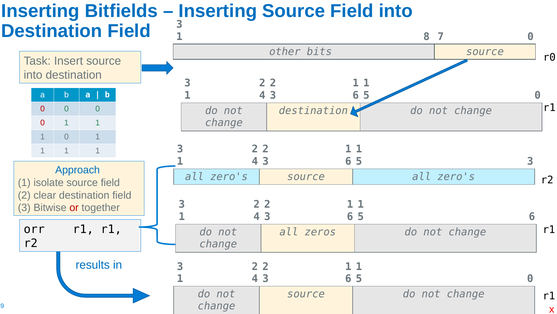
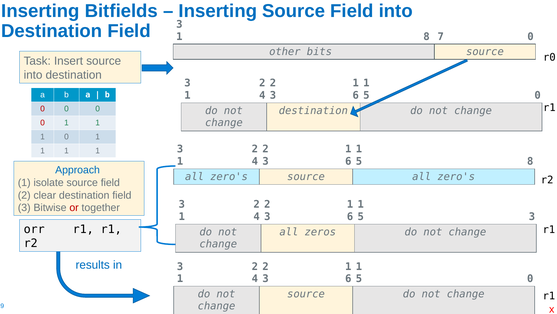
5 3: 3 -> 8 (530, 161)
5 6: 6 -> 3 (532, 216)
